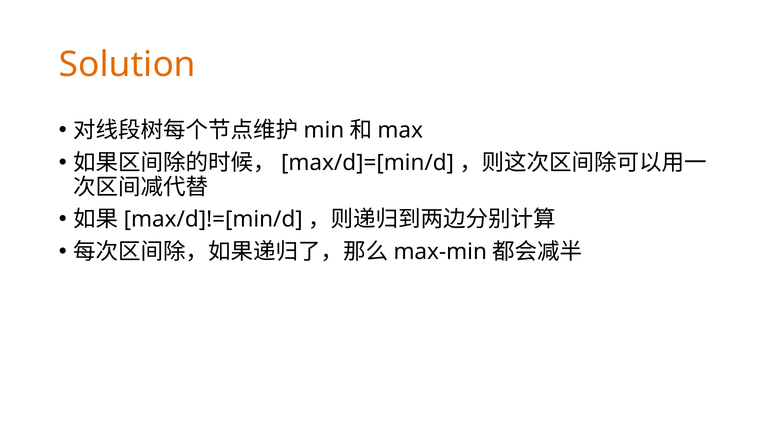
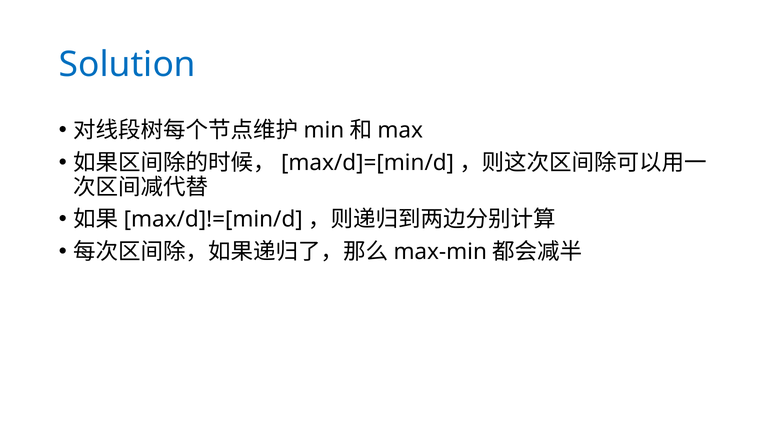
Solution colour: orange -> blue (127, 65)
